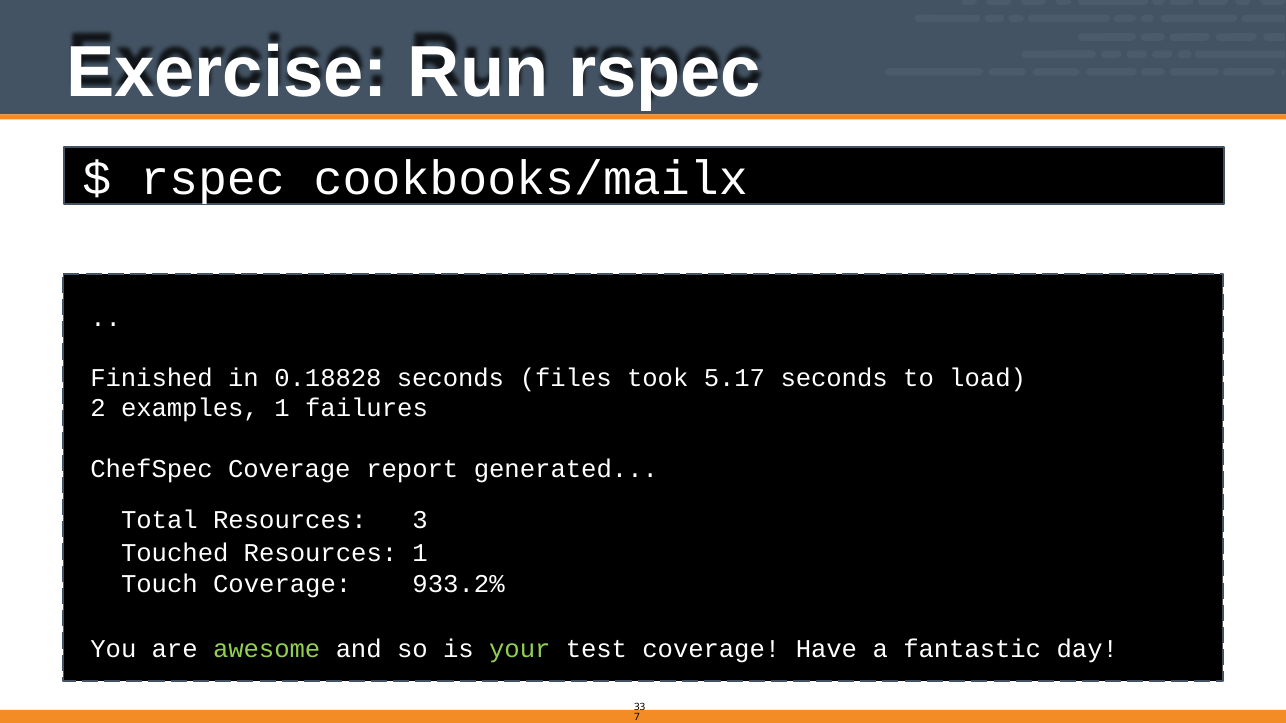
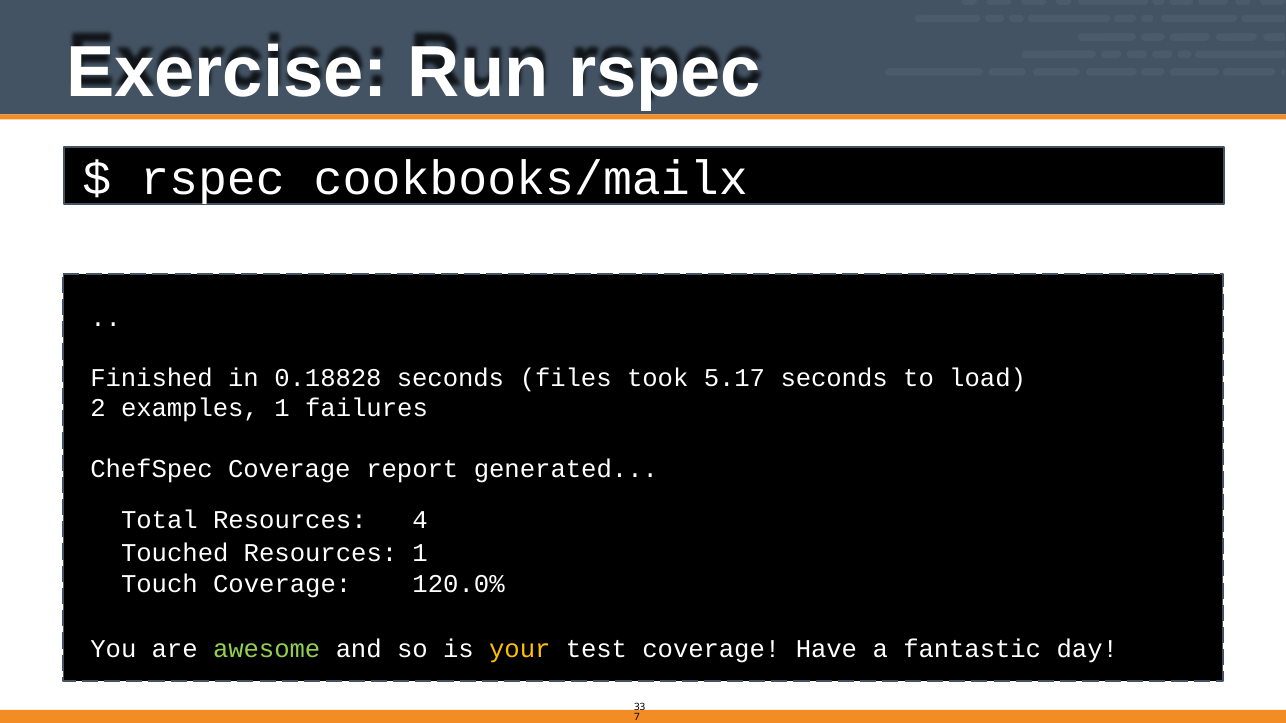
3: 3 -> 4 (420, 521)
933.2%: 933.2% -> 120.0% (459, 584)
your colour: light green -> yellow (520, 650)
